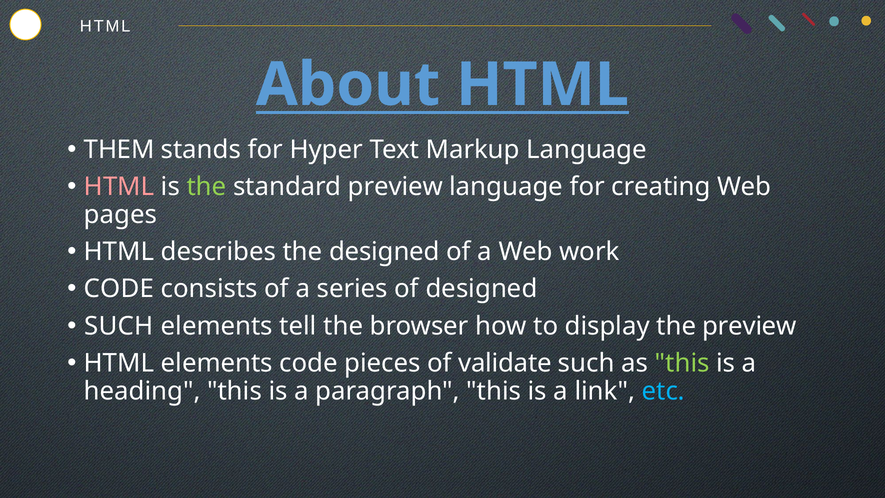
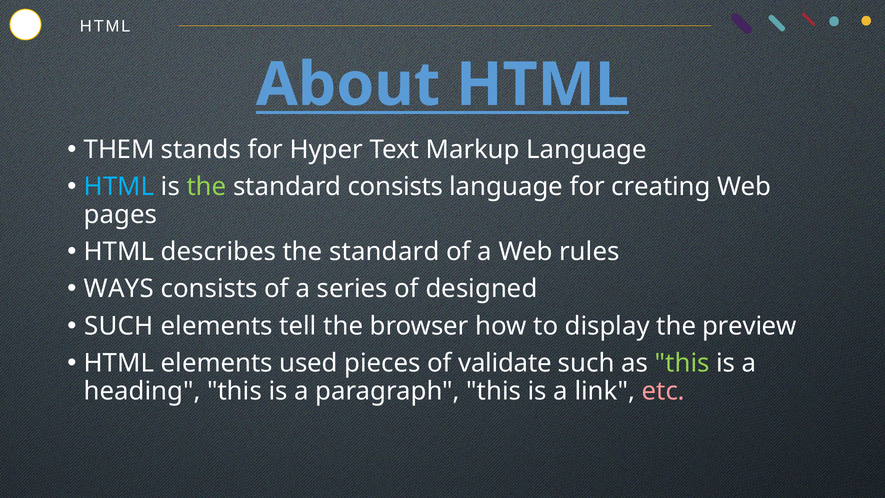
HTML colour: pink -> light blue (119, 187)
standard preview: preview -> consists (395, 187)
describes the designed: designed -> standard (384, 252)
work: work -> rules (589, 252)
CODE: CODE -> WAYS (119, 289)
elements code: code -> used (309, 363)
etc colour: light blue -> pink (663, 391)
